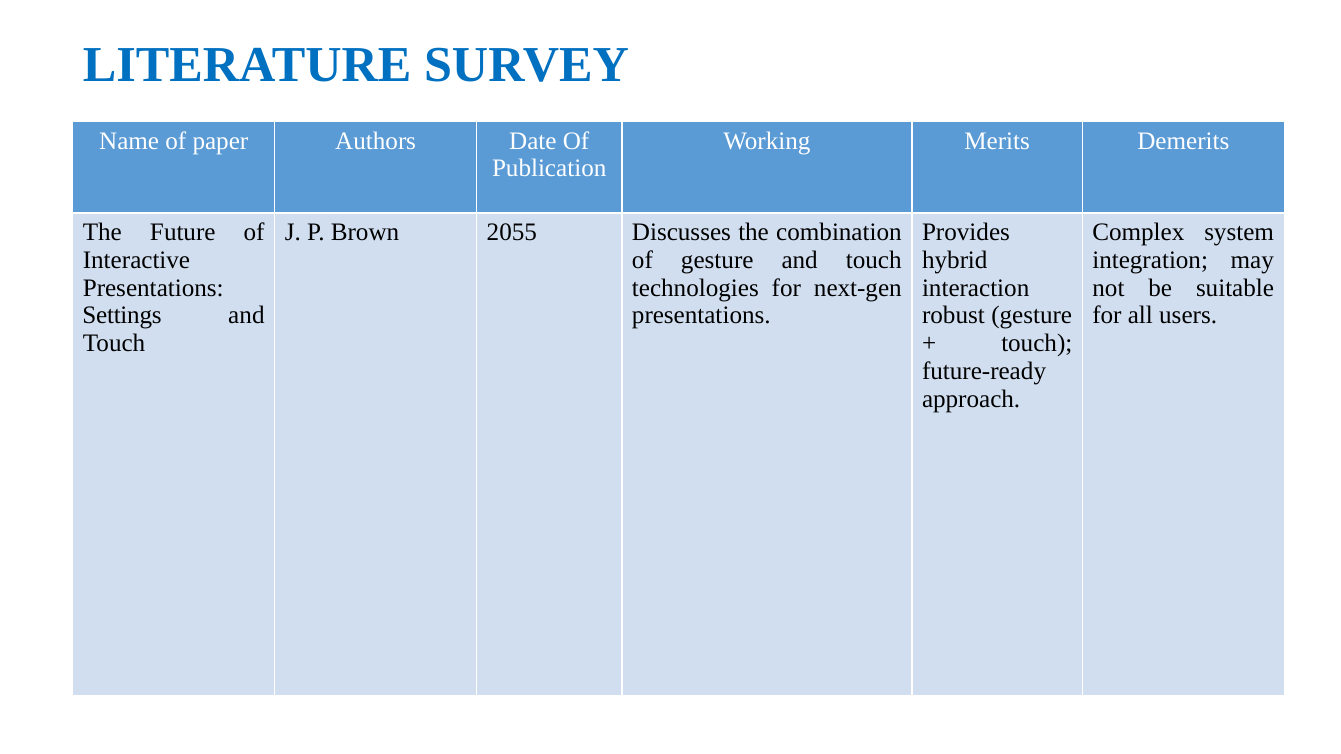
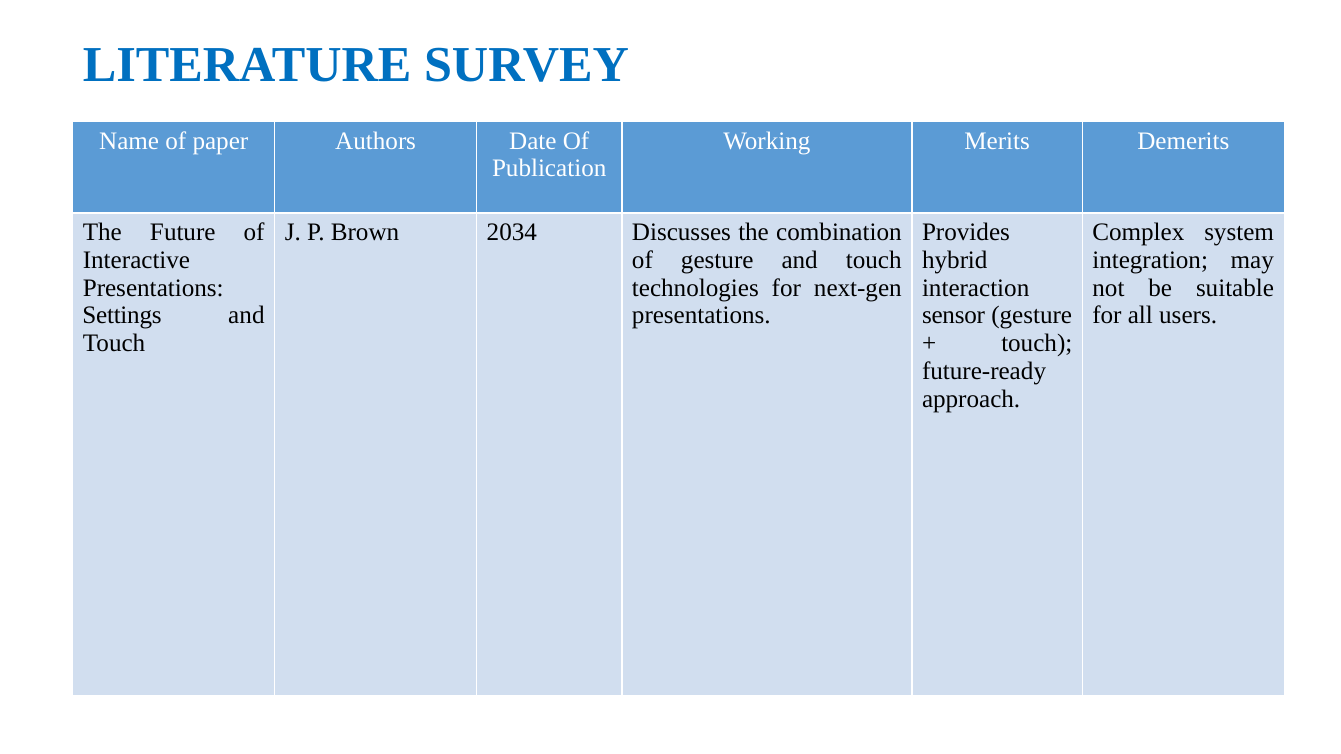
2055: 2055 -> 2034 (512, 232)
robust: robust -> sensor (954, 316)
